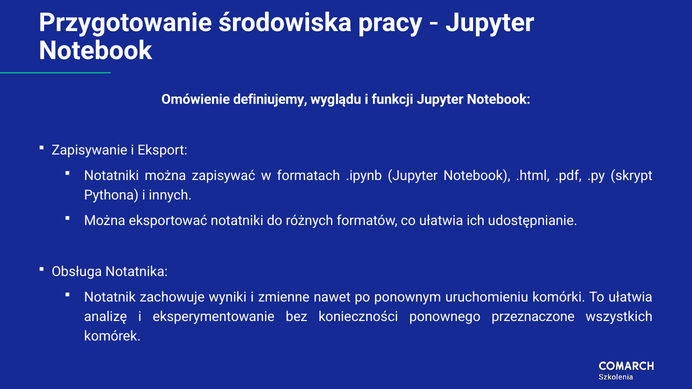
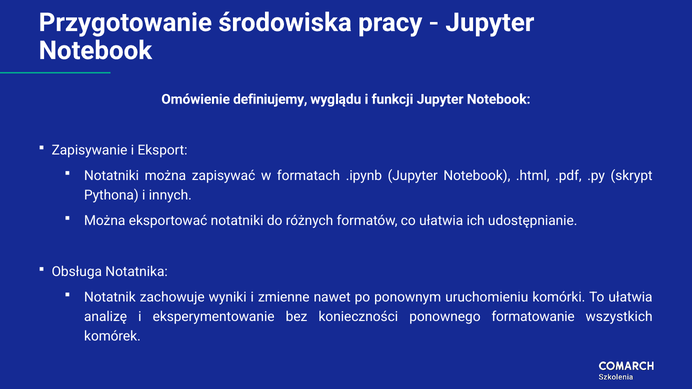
przeznaczone: przeznaczone -> formatowanie (533, 317)
